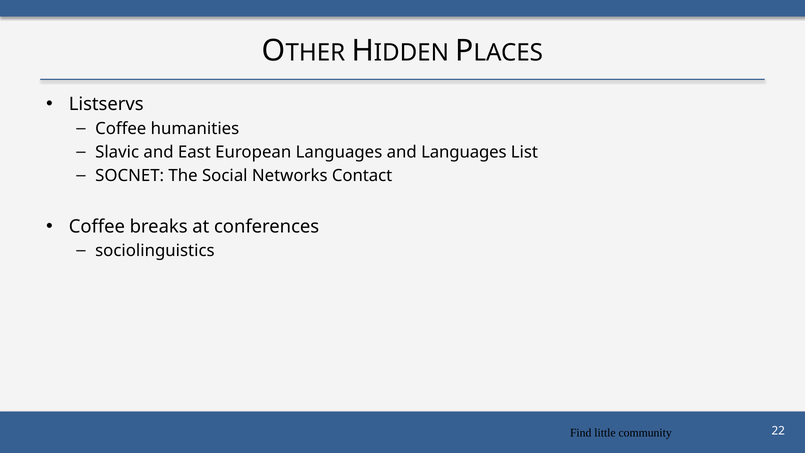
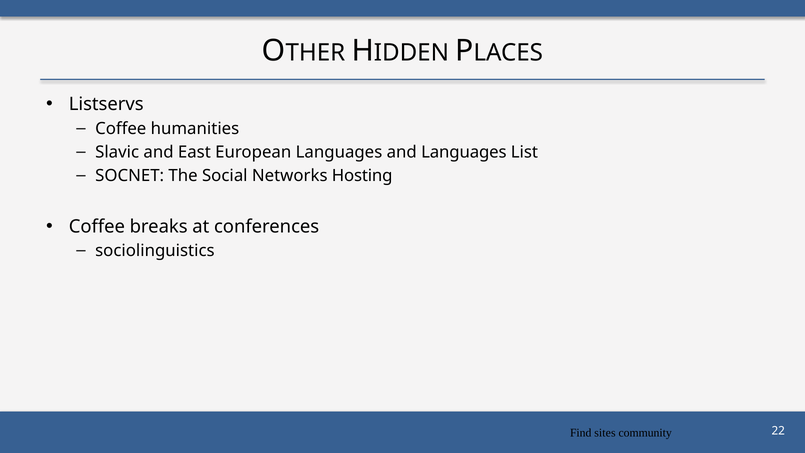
Contact: Contact -> Hosting (362, 176)
little: little -> sites (605, 433)
